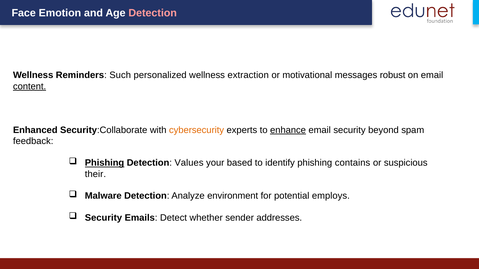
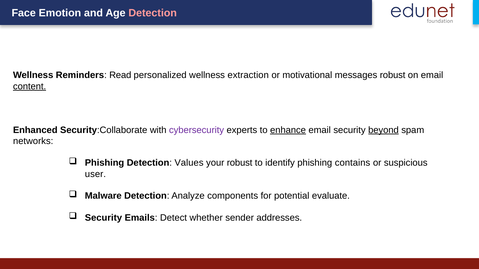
Such: Such -> Read (120, 75)
cybersecurity colour: orange -> purple (197, 130)
beyond underline: none -> present (383, 130)
feedback: feedback -> networks (33, 141)
Phishing underline: present -> none (105, 163)
your based: based -> robust (240, 163)
their: their -> user (95, 174)
environment: environment -> components (233, 196)
employs: employs -> evaluate (331, 196)
